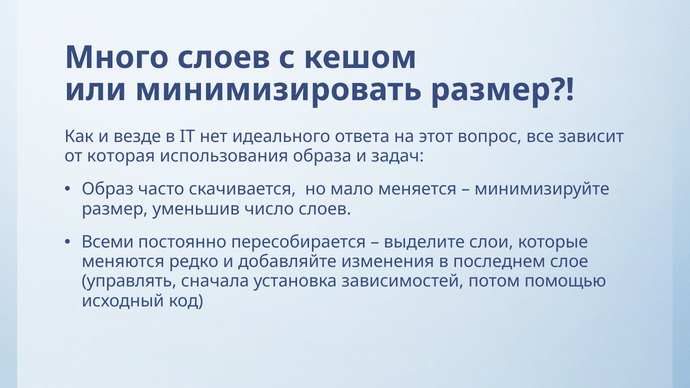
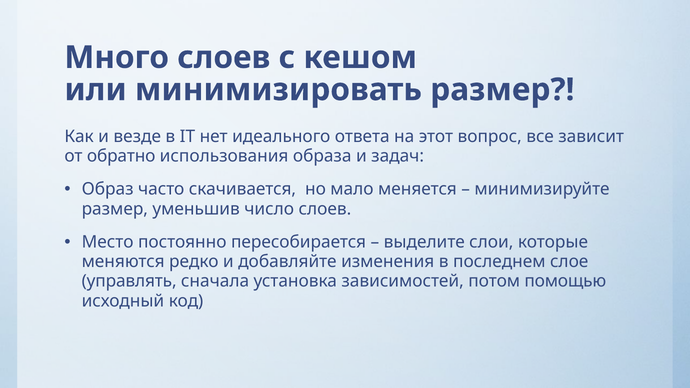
которая: которая -> обратно (121, 156)
Всеми: Всеми -> Место (108, 242)
